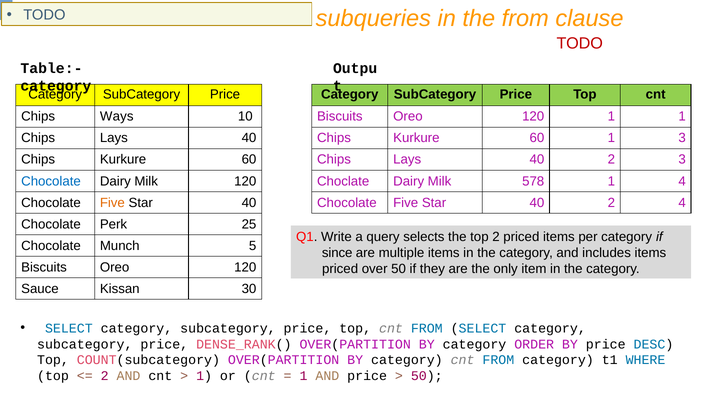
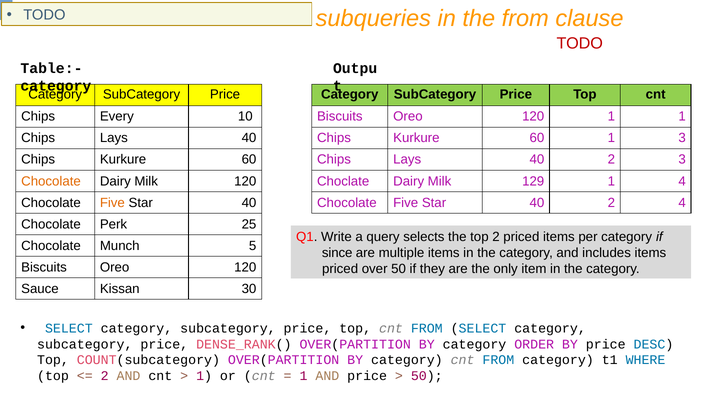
Ways: Ways -> Every (117, 116)
Chocolate colour: blue -> orange (51, 181)
578: 578 -> 129 (533, 181)
